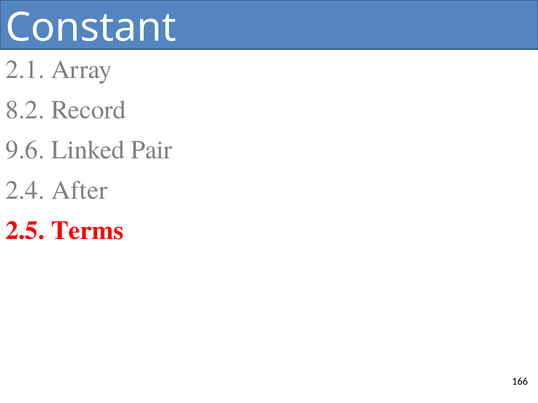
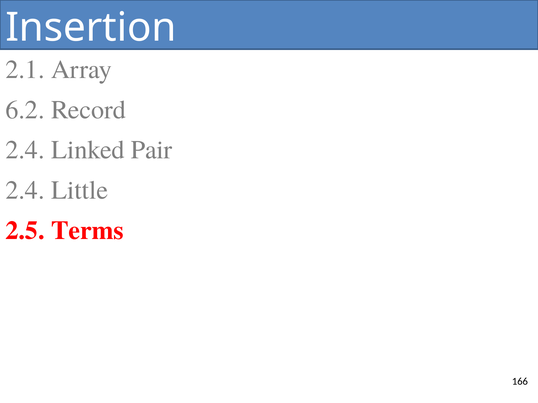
Constant: Constant -> Insertion (91, 27)
8.2: 8.2 -> 6.2 (25, 110)
9.6: 9.6 -> 2.4 (25, 150)
After: After -> Little (80, 191)
